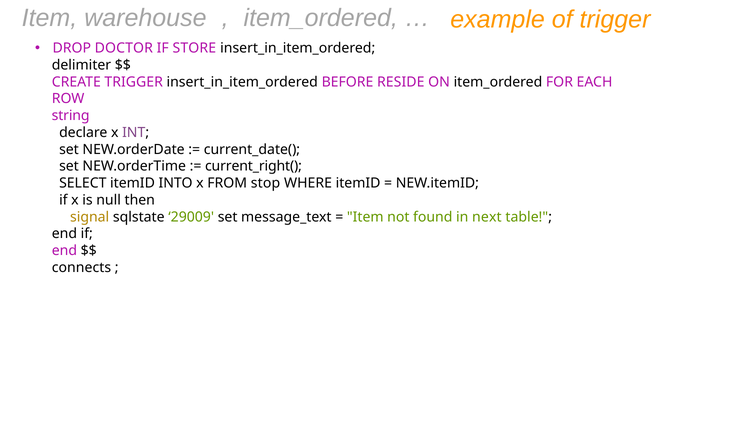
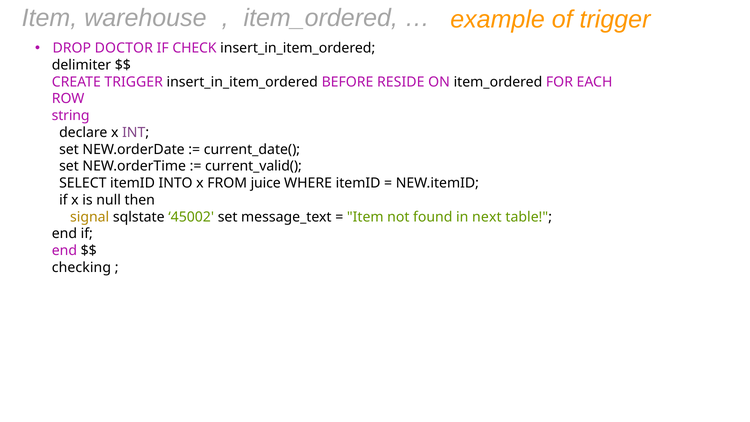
STORE: STORE -> CHECK (194, 48)
current_right(: current_right( -> current_valid( (253, 166)
stop: stop -> juice (266, 183)
29009: 29009 -> 45002 (191, 217)
connects: connects -> checking (81, 268)
